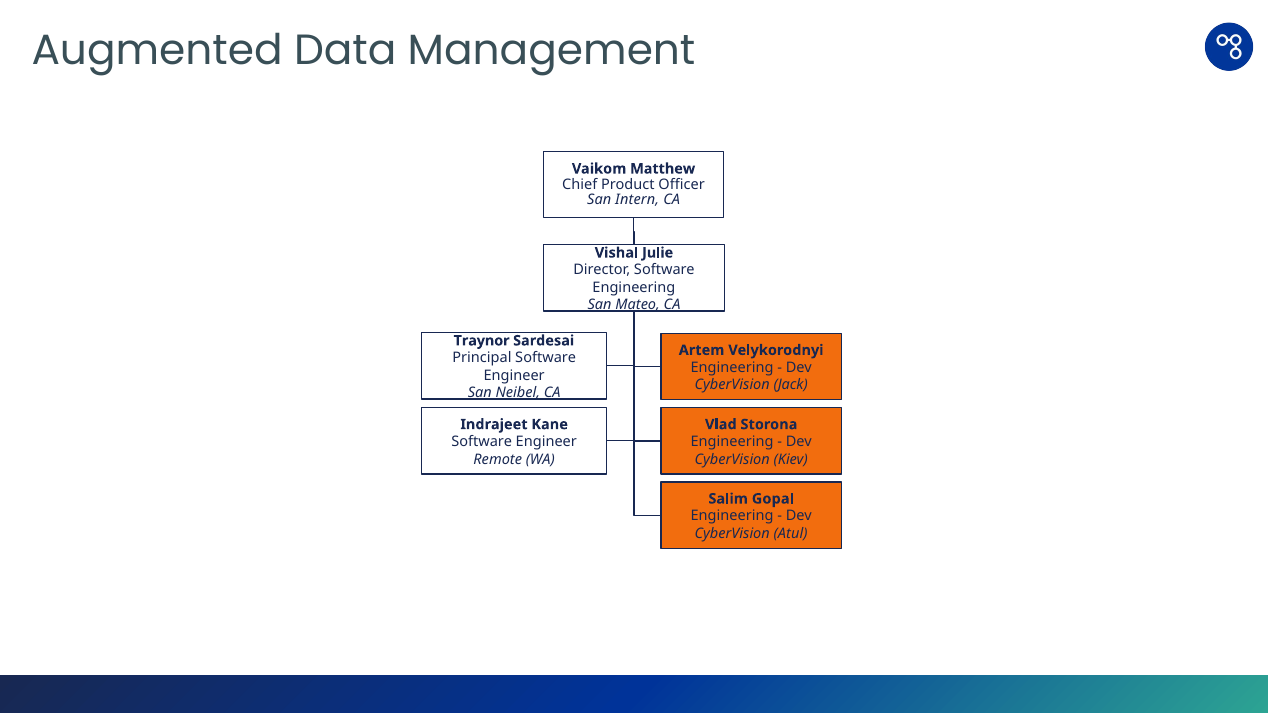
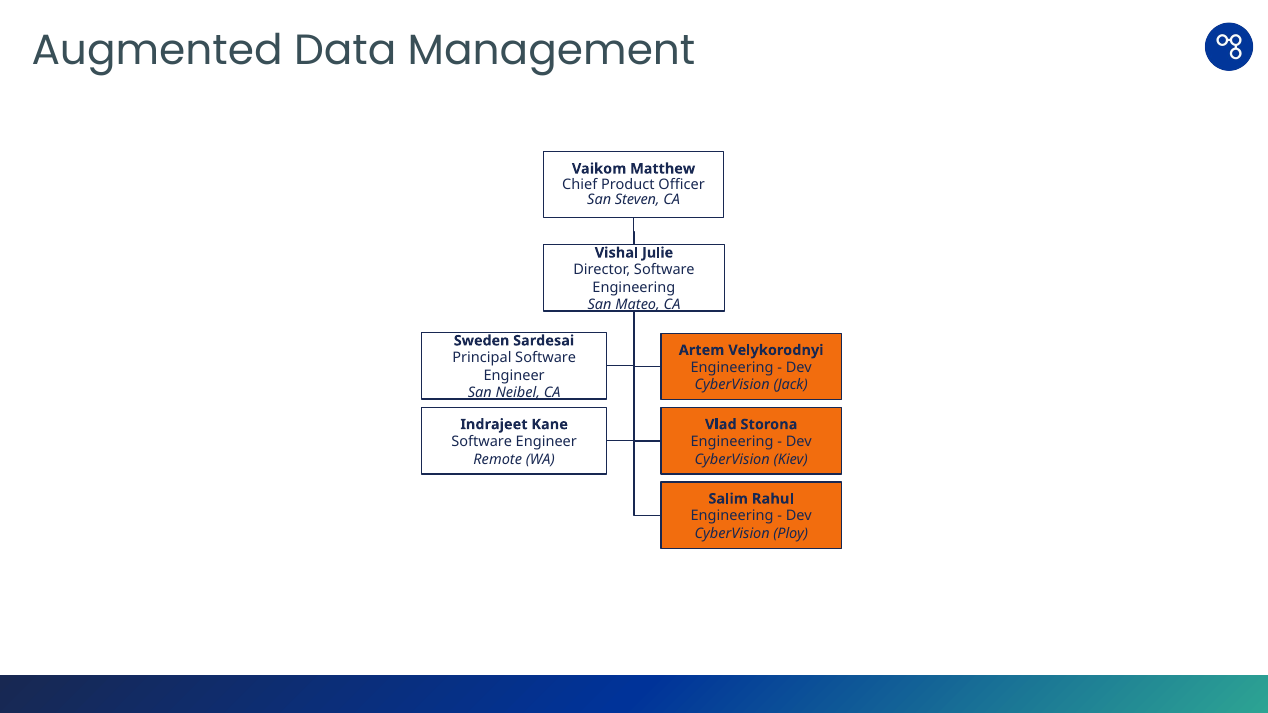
Intern: Intern -> Steven (637, 200)
Traynor: Traynor -> Sweden (482, 341)
Gopal: Gopal -> Rahul (773, 499)
Atul: Atul -> Ploy (791, 534)
